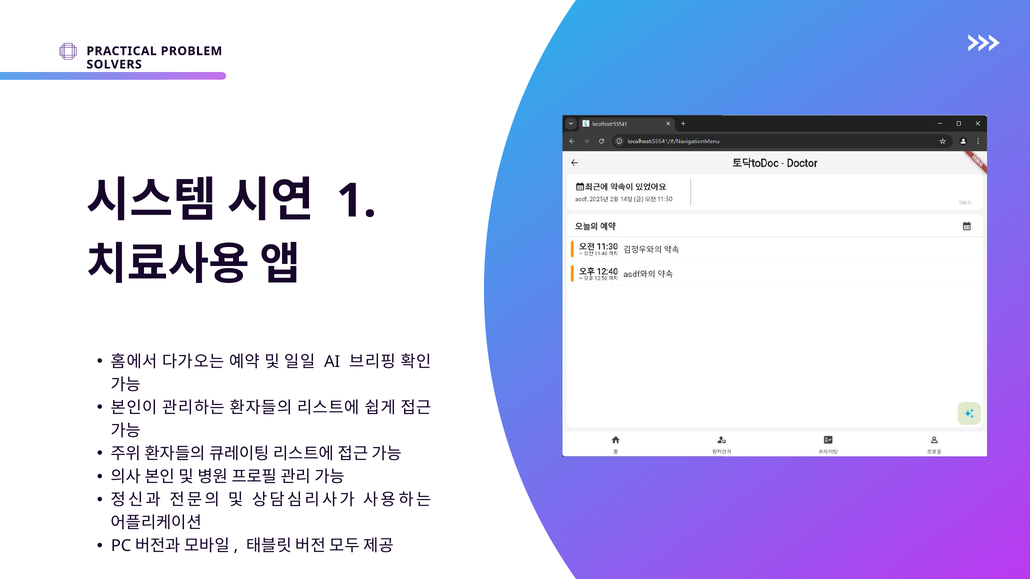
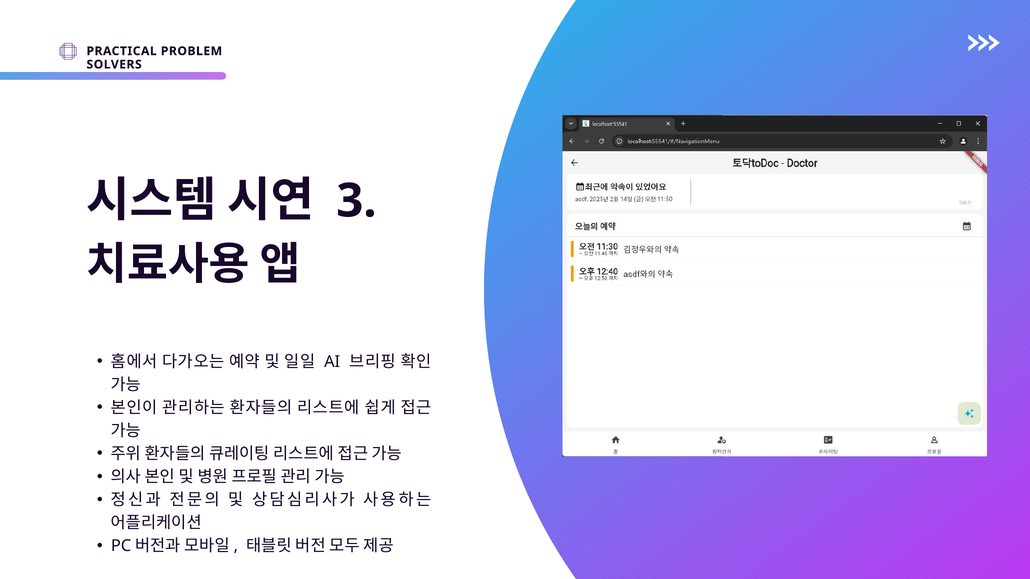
1: 1 -> 3 (356, 201)
